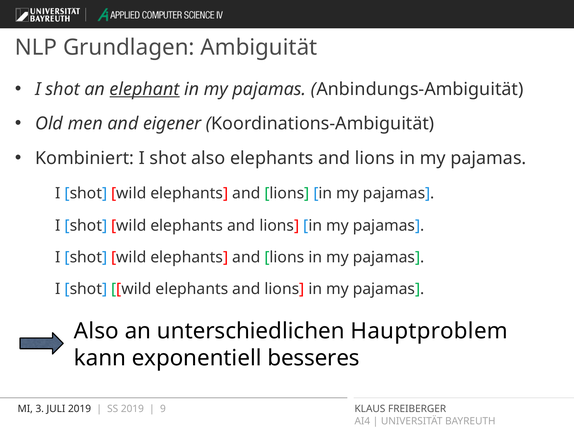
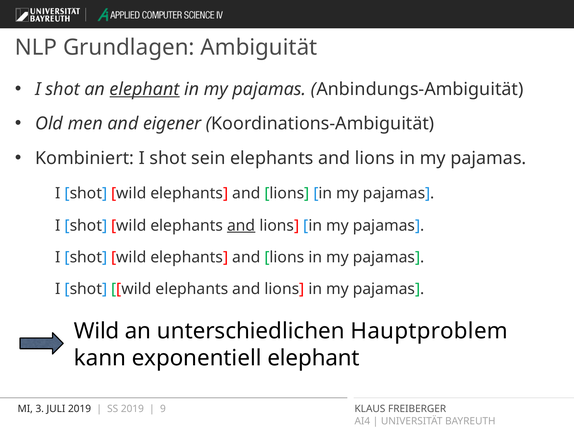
also: also -> sein (208, 158)
and underline: none -> present (241, 225)
Also: Also -> Wild (97, 331)
exponentiell besseres: besseres -> elephant (314, 358)
